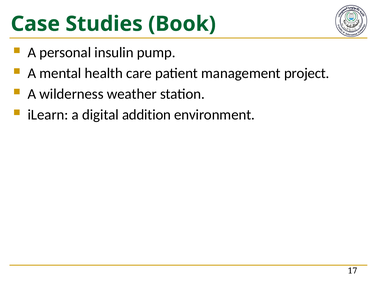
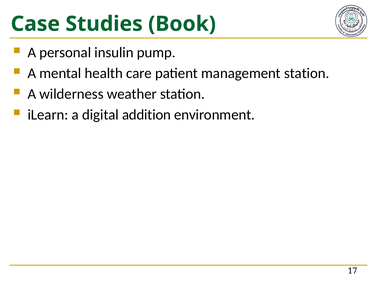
management project: project -> station (307, 73)
